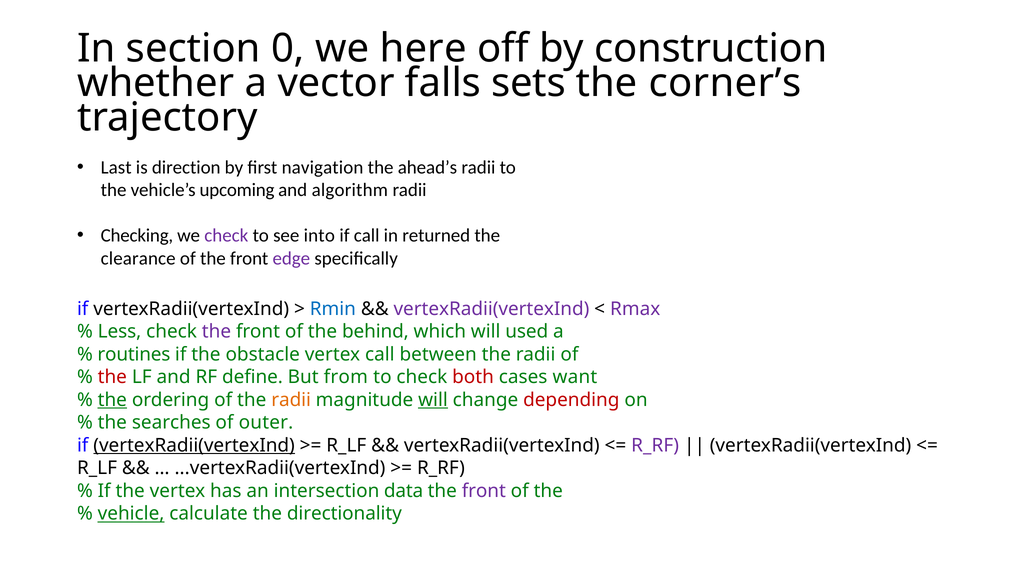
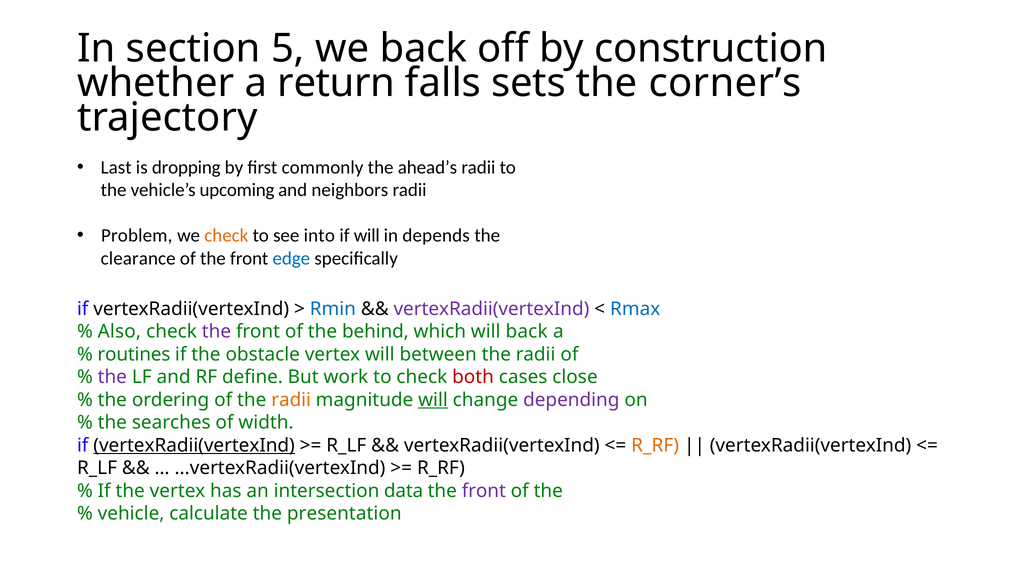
0: 0 -> 5 (288, 49)
we here: here -> back (423, 49)
vector: vector -> return (336, 83)
direction: direction -> dropping (186, 167)
navigation: navigation -> commonly (323, 167)
algorithm: algorithm -> neighbors (350, 190)
Checking: Checking -> Problem (137, 236)
check colour: purple -> orange (226, 236)
if call: call -> will (367, 236)
returned: returned -> depends (436, 236)
edge colour: purple -> blue (291, 258)
Rmax colour: purple -> blue (635, 309)
Less: Less -> Also (119, 332)
will used: used -> back (527, 332)
vertex call: call -> will (380, 355)
the colour: red -> purple (112, 377)
from: from -> work (346, 377)
want: want -> close (575, 377)
the underline: present -> none (112, 400)
depending colour: red -> purple (571, 400)
outer: outer -> width (266, 423)
R_RF colour: purple -> orange (655, 446)
vehicle underline: present -> none (131, 514)
directionality: directionality -> presentation (344, 514)
